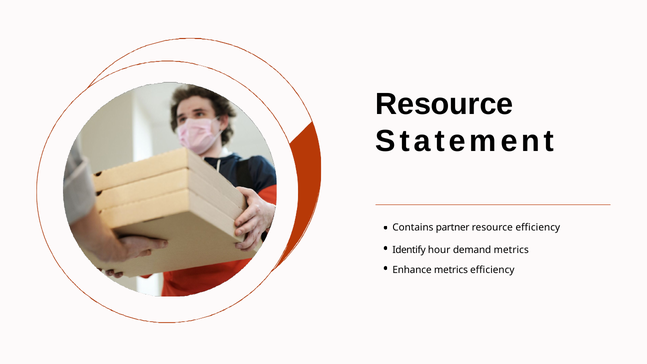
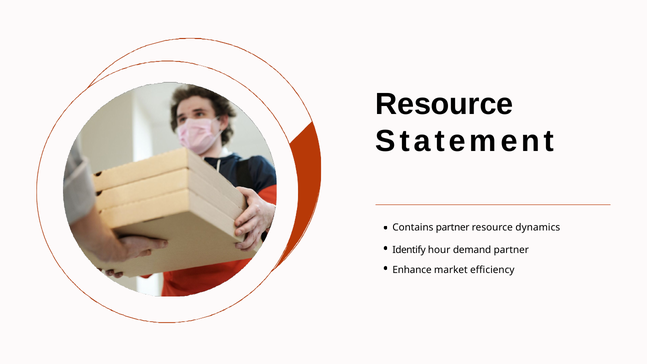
resource efficiency: efficiency -> dynamics (538, 227)
demand metrics: metrics -> partner (511, 250)
Enhance metrics: metrics -> market (451, 270)
